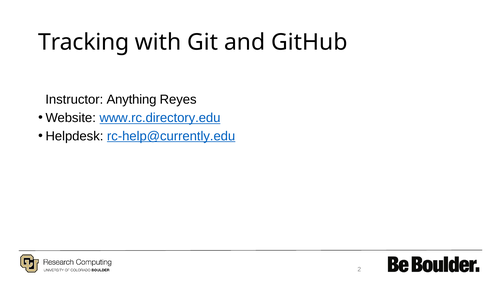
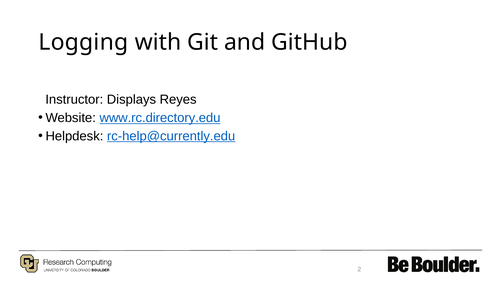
Tracking: Tracking -> Logging (83, 42)
Anything: Anything -> Displays (131, 99)
